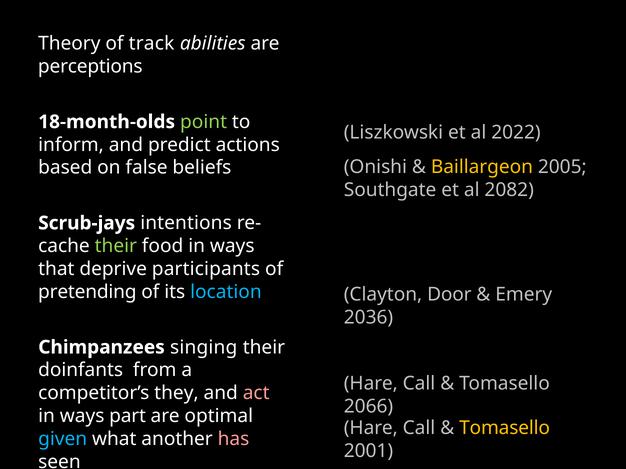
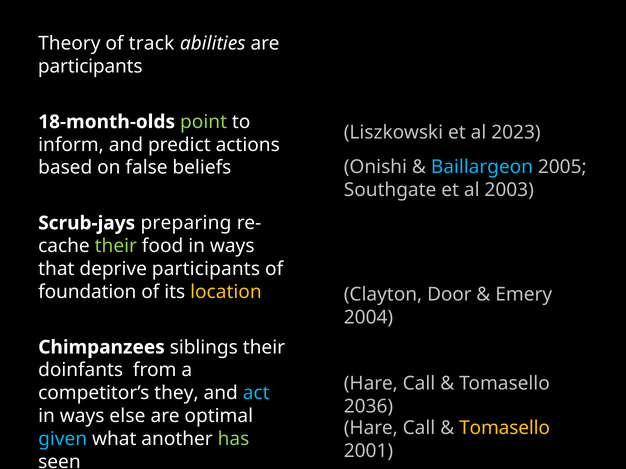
perceptions: perceptions -> participants (90, 67)
2022: 2022 -> 2023 (516, 133)
Baillargeon colour: yellow -> light blue (482, 167)
2082: 2082 -> 2003 (509, 190)
intentions: intentions -> preparing (186, 223)
pretending: pretending -> foundation (87, 292)
location colour: light blue -> yellow (226, 292)
2036: 2036 -> 2004 (369, 318)
singing: singing -> siblings (204, 348)
act colour: pink -> light blue (256, 393)
2066: 2066 -> 2036 (369, 407)
part: part -> else (127, 416)
has colour: pink -> light green (234, 439)
